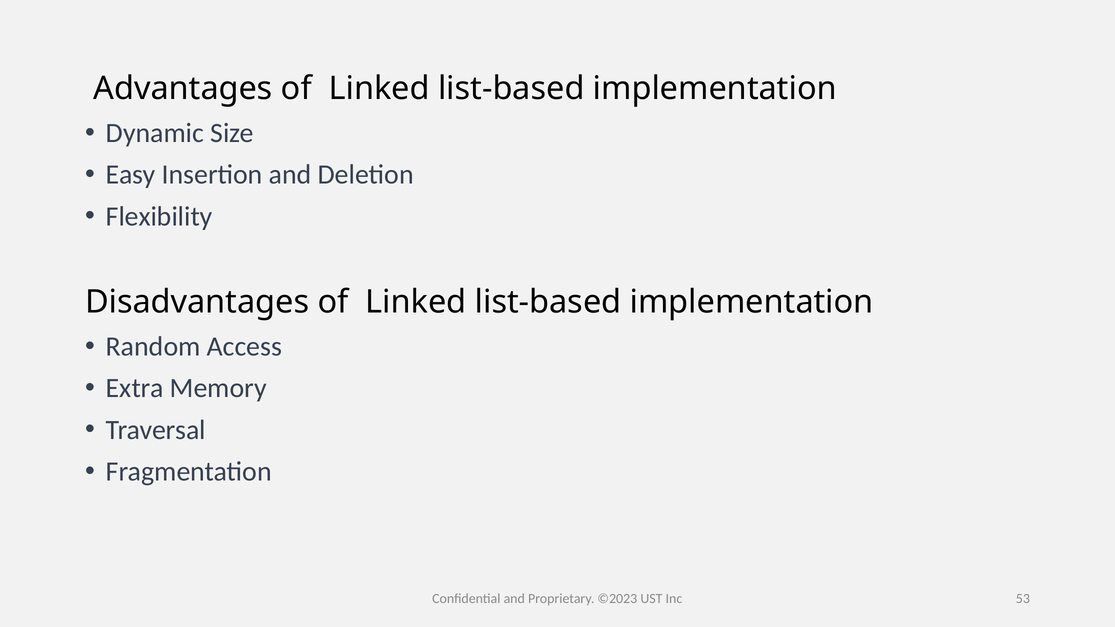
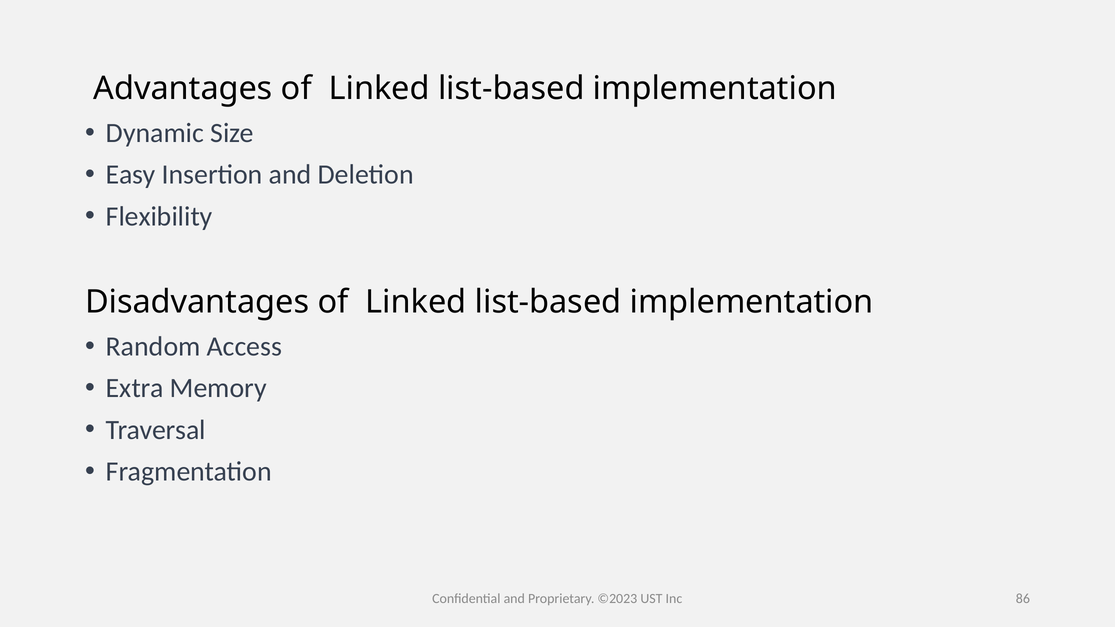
53: 53 -> 86 (1023, 599)
